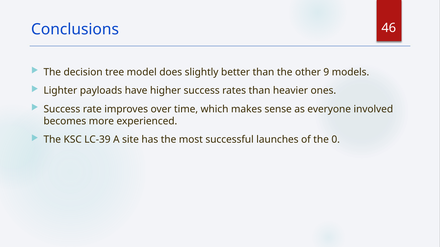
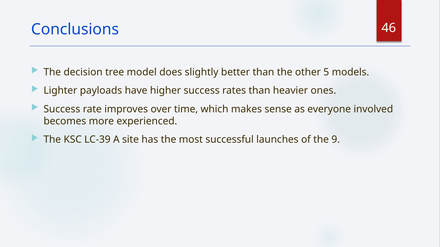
9: 9 -> 5 (326, 72)
0: 0 -> 9 (336, 140)
